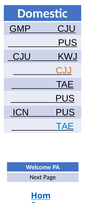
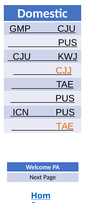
TAE colour: blue -> orange (65, 126)
